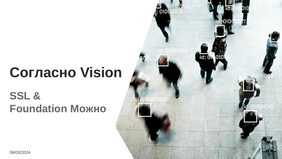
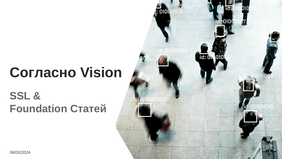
Можно: Можно -> Статей (88, 109)
